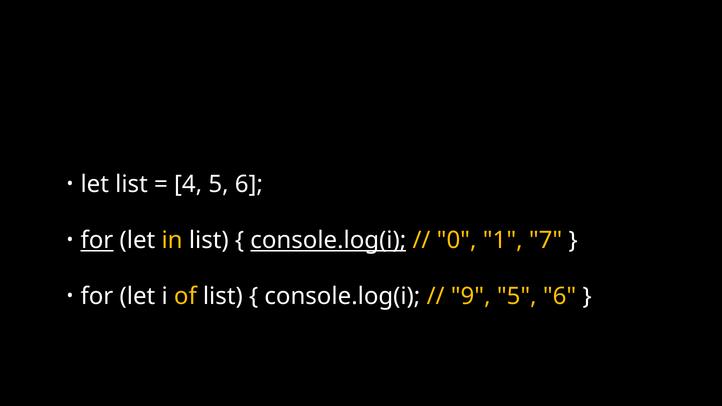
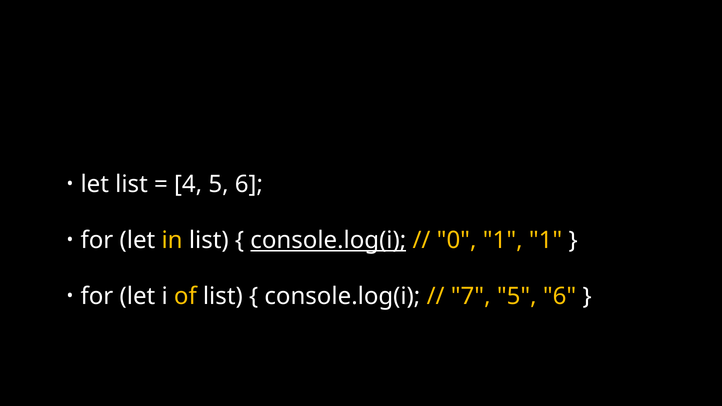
for underline: present -> none (97, 240)
1 7: 7 -> 1 (546, 240)
9: 9 -> 7 (471, 296)
